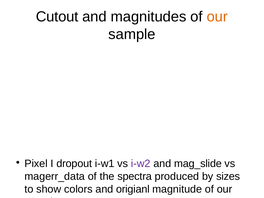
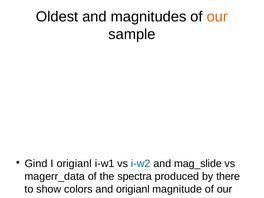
Cutout: Cutout -> Oldest (57, 17)
Pixel: Pixel -> Gind (36, 164)
I dropout: dropout -> origianl (74, 164)
i-w2 colour: purple -> blue (141, 164)
sizes: sizes -> there (228, 176)
